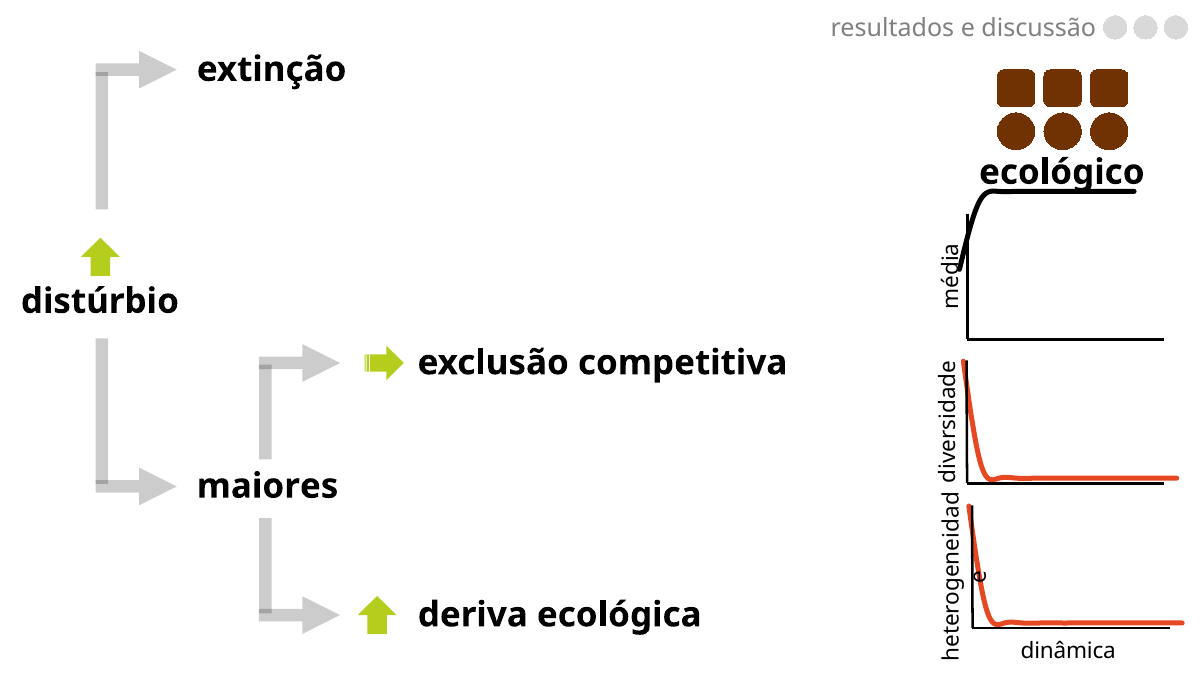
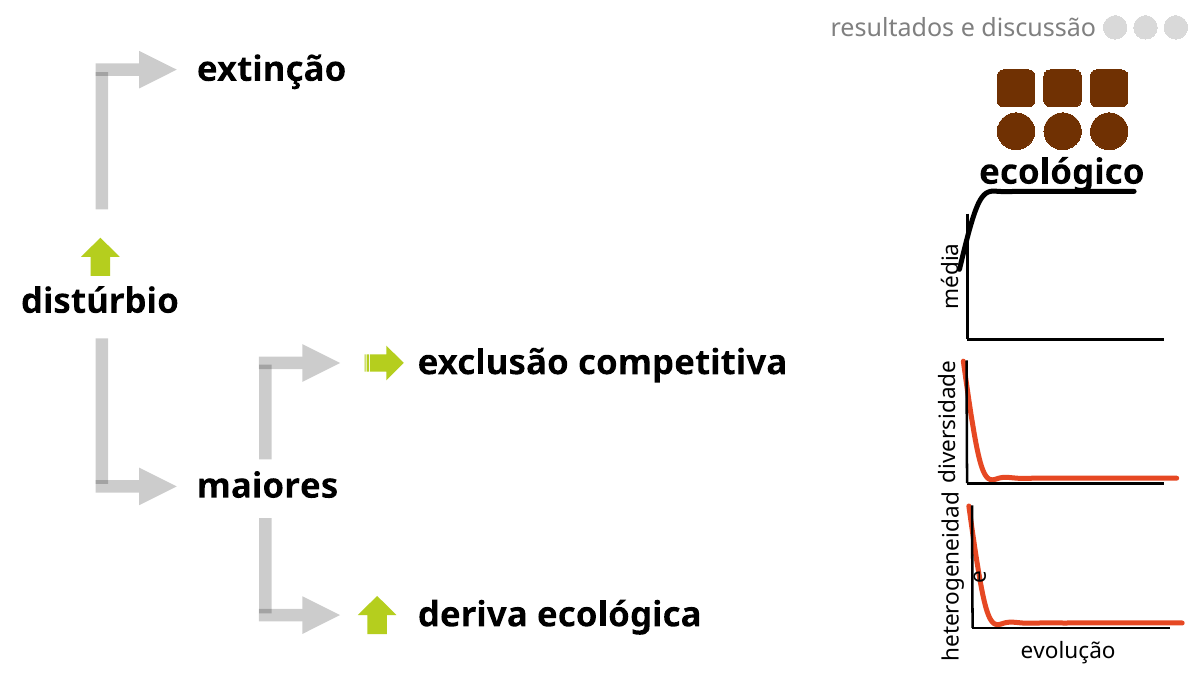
dinâmica: dinâmica -> evolução (1068, 651)
